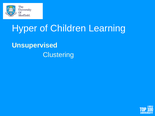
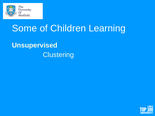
Hyper: Hyper -> Some (24, 28)
